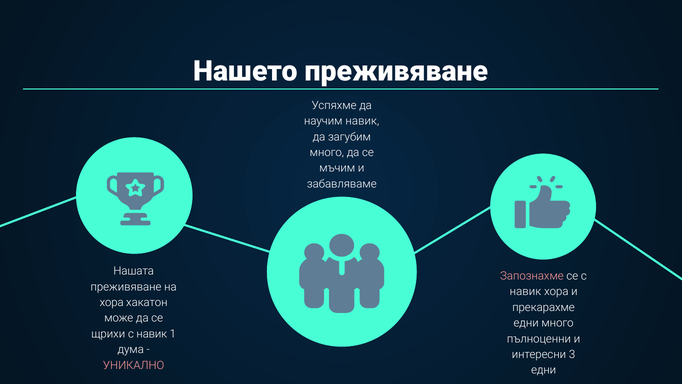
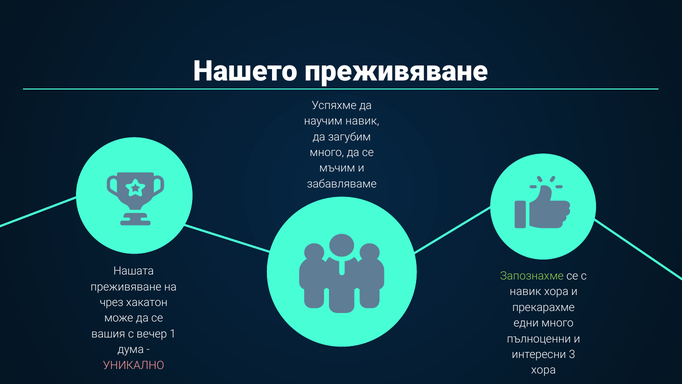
Запознахме colour: pink -> light green (532, 276)
хора: хора -> чрез (112, 302)
щрихи: щрихи -> вашия (108, 334)
навик: навик -> вечер (152, 334)
едни: едни -> хора (544, 370)
